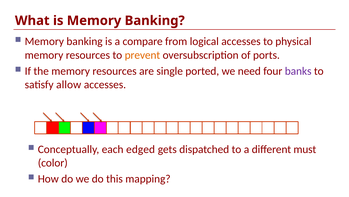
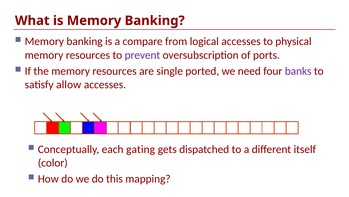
prevent colour: orange -> purple (142, 55)
edged: edged -> gating (141, 149)
must: must -> itself (305, 149)
